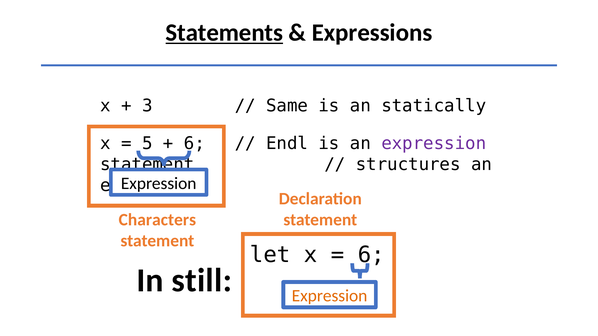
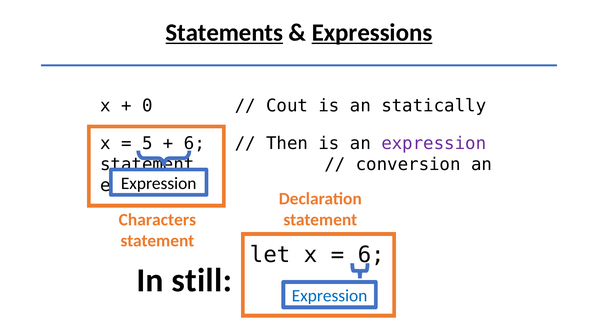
Expressions underline: none -> present (372, 33)
3: 3 -> 0 (147, 106)
Same: Same -> Cout (287, 106)
Endl: Endl -> Then (287, 144)
structures: structures -> conversion (408, 165)
Expression colour: orange -> blue (330, 296)
